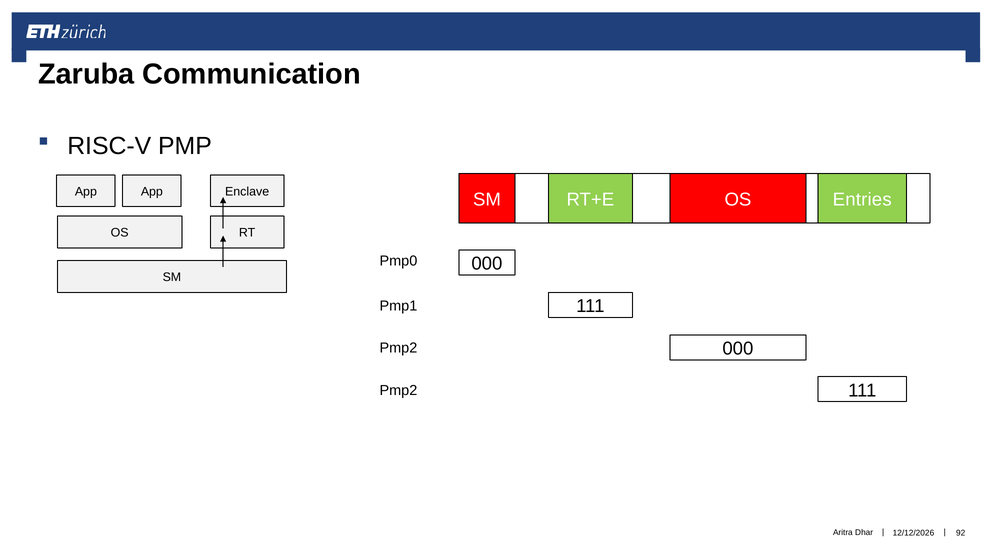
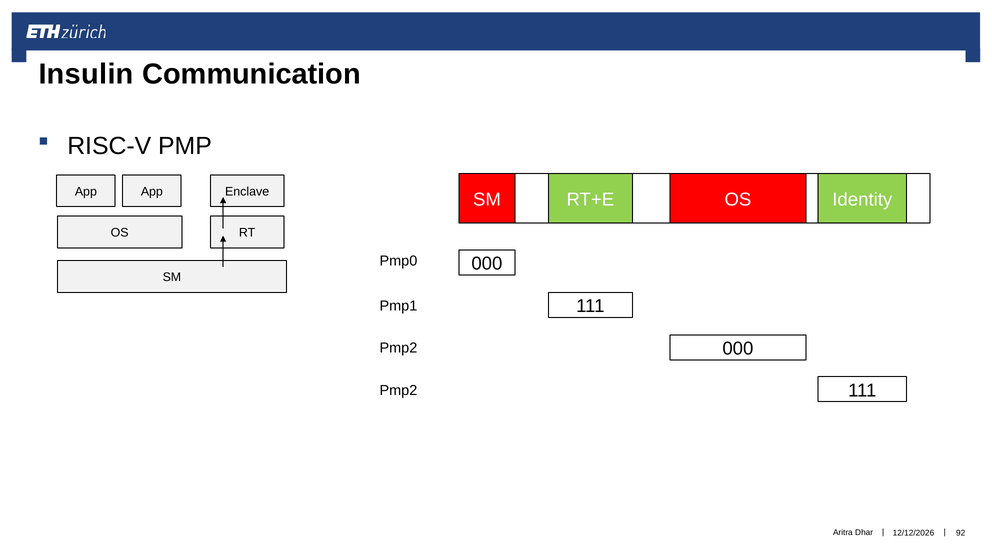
Zaruba: Zaruba -> Insulin (86, 74)
Entries: Entries -> Identity (862, 200)
